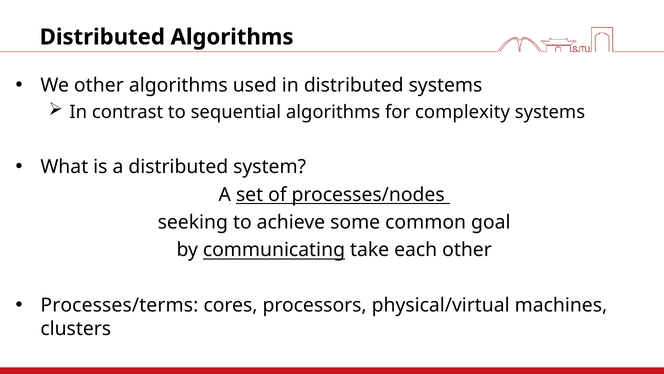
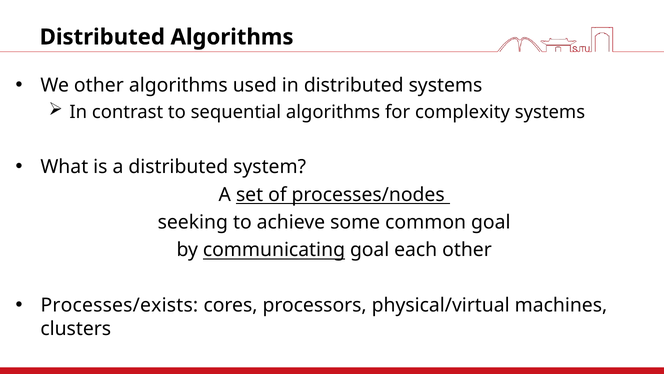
communicating take: take -> goal (370, 250)
Processes/terms: Processes/terms -> Processes/exists (119, 305)
